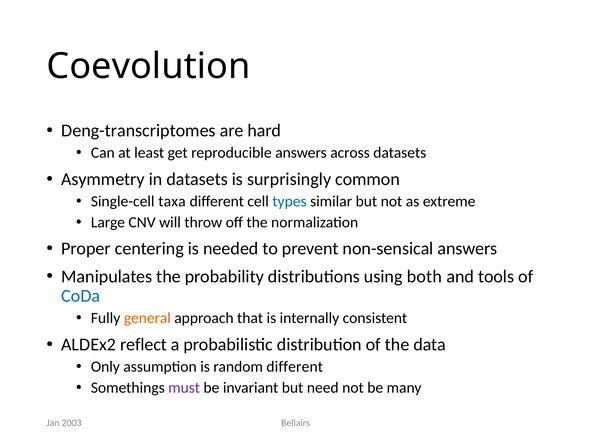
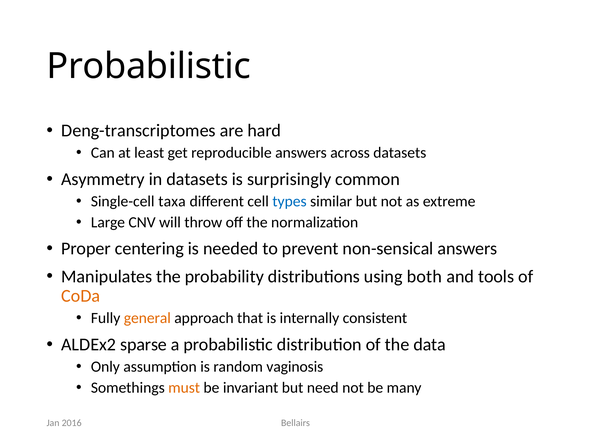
Coevolution: Coevolution -> Probabilistic (149, 66)
CoDa colour: blue -> orange (81, 296)
reflect: reflect -> sparse (144, 345)
random different: different -> vaginosis (295, 367)
must colour: purple -> orange (184, 388)
2003: 2003 -> 2016 (72, 423)
